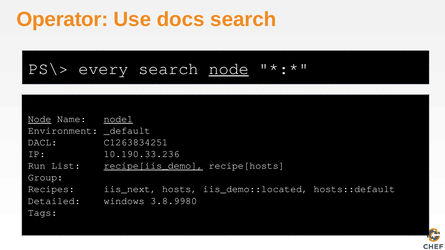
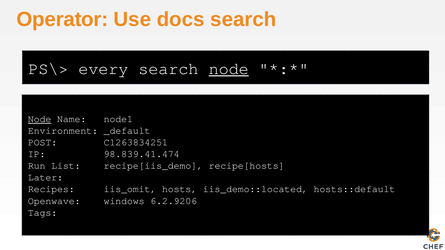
node1 underline: present -> none (118, 119)
DACL: DACL -> POST (43, 143)
10.190.33.236: 10.190.33.236 -> 98.839.41.474 (142, 154)
recipe[iis_demo underline: present -> none (153, 166)
Group: Group -> Later (45, 178)
iis_next: iis_next -> iis_omit (130, 189)
Detailed: Detailed -> Openwave (54, 201)
3.8.9980: 3.8.9980 -> 6.2.9206 (174, 201)
